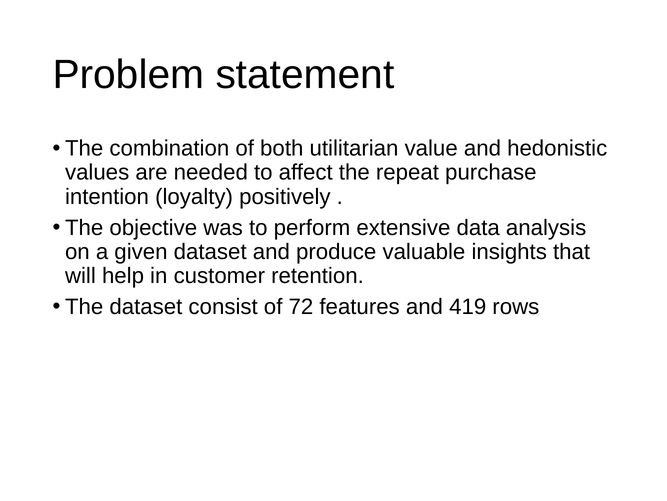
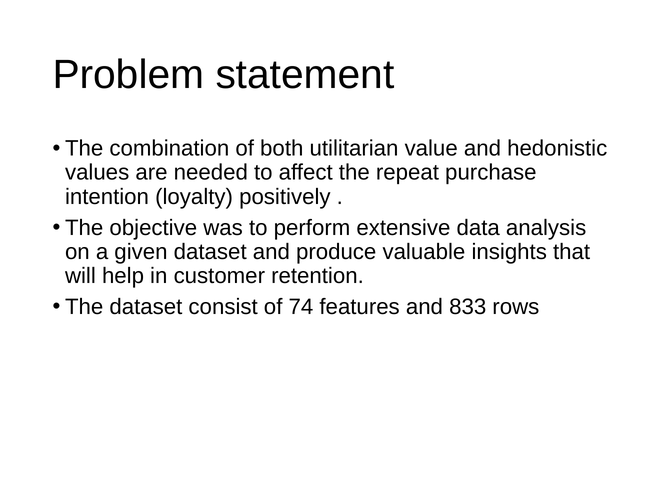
72: 72 -> 74 (301, 306)
419: 419 -> 833 (468, 306)
